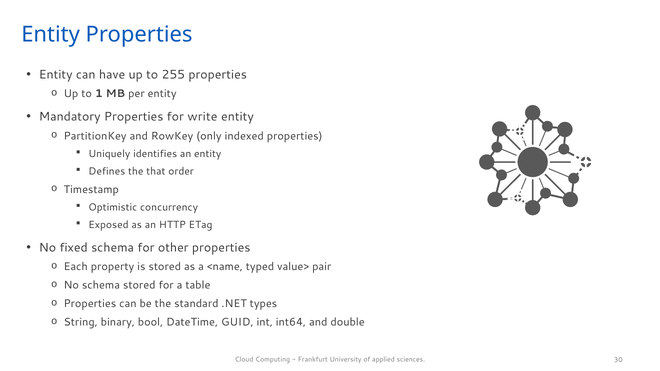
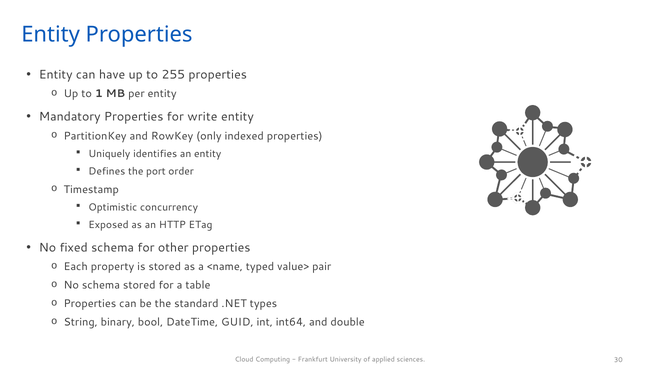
that: that -> port (156, 172)
